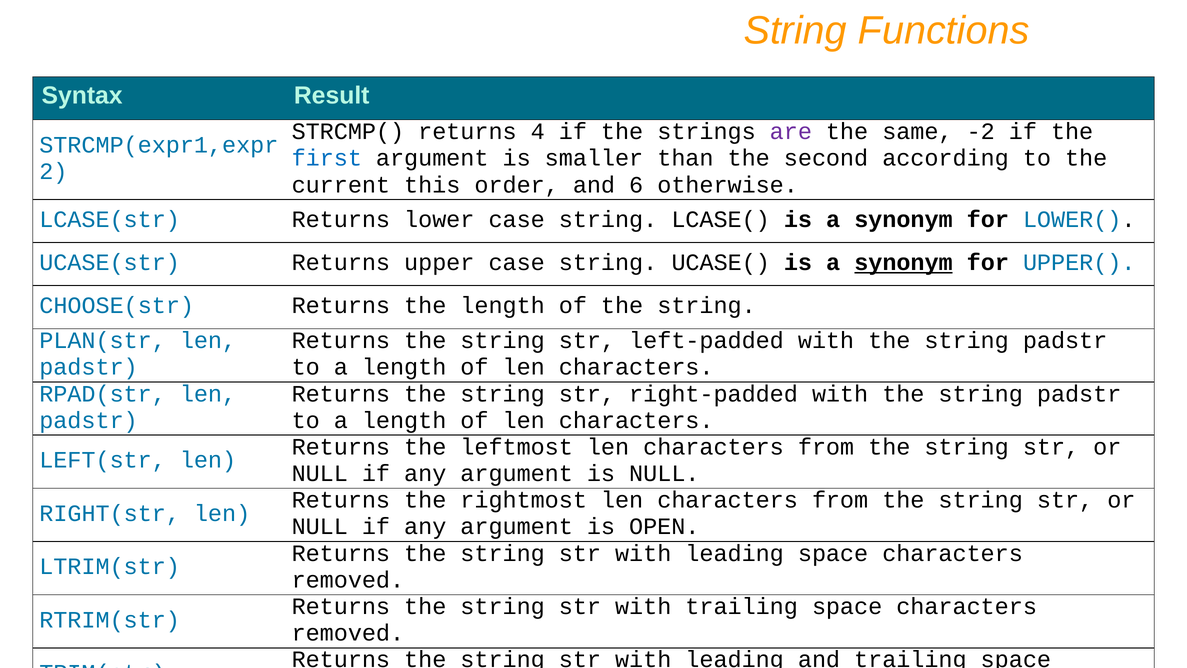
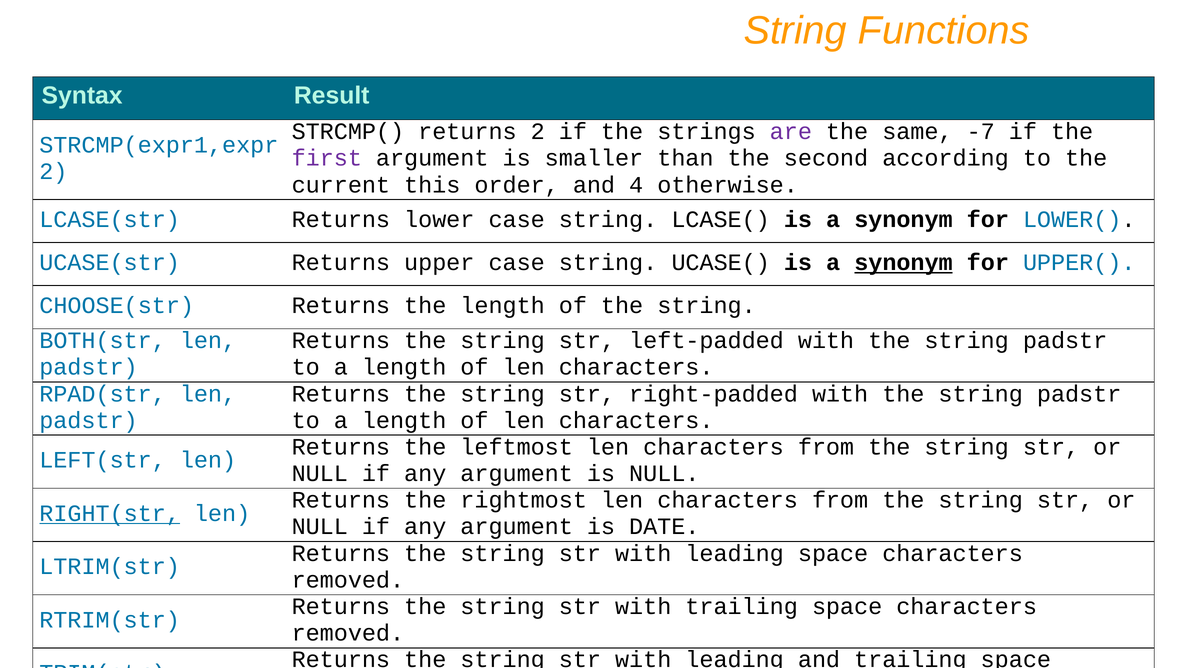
returns 4: 4 -> 2 (538, 132)
-2: -2 -> -7 (981, 132)
first colour: blue -> purple (327, 158)
6: 6 -> 4 (636, 185)
PLAN(str: PLAN(str -> BOTH(str (103, 340)
RIGHT(str underline: none -> present (110, 513)
OPEN: OPEN -> DATE (664, 526)
